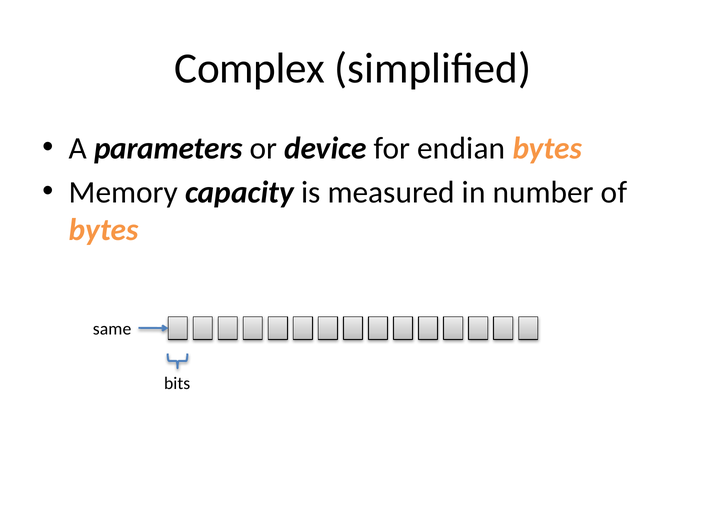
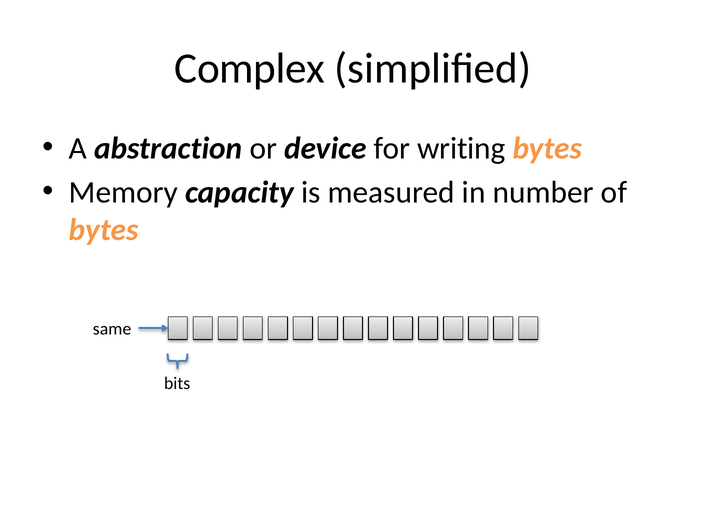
parameters: parameters -> abstraction (168, 148)
endian: endian -> writing (461, 148)
